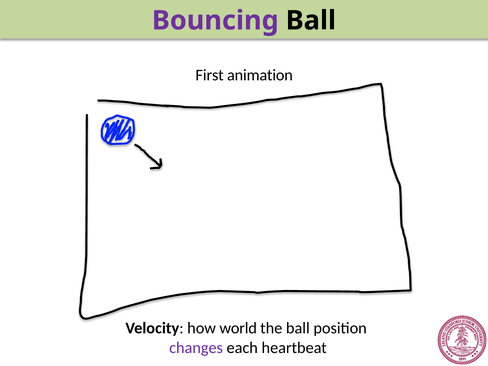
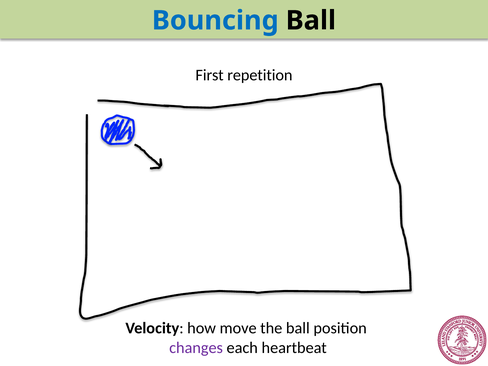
Bouncing colour: purple -> blue (215, 21)
animation: animation -> repetition (260, 75)
world: world -> move (238, 328)
